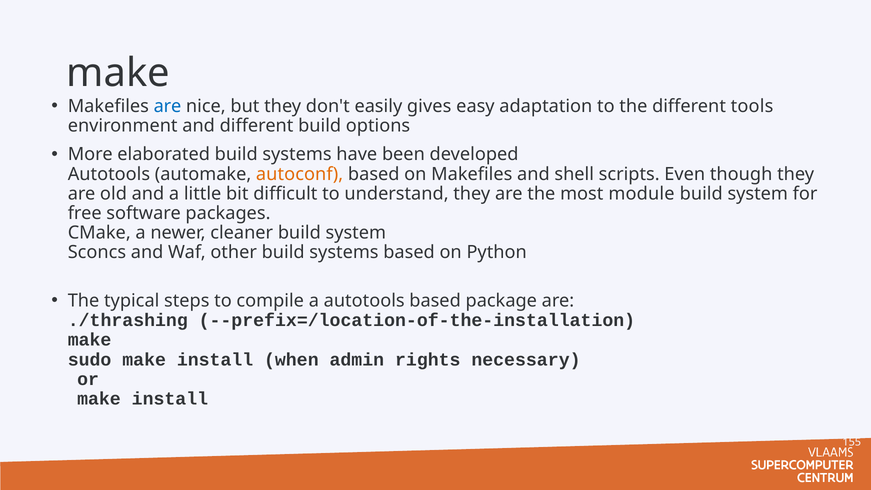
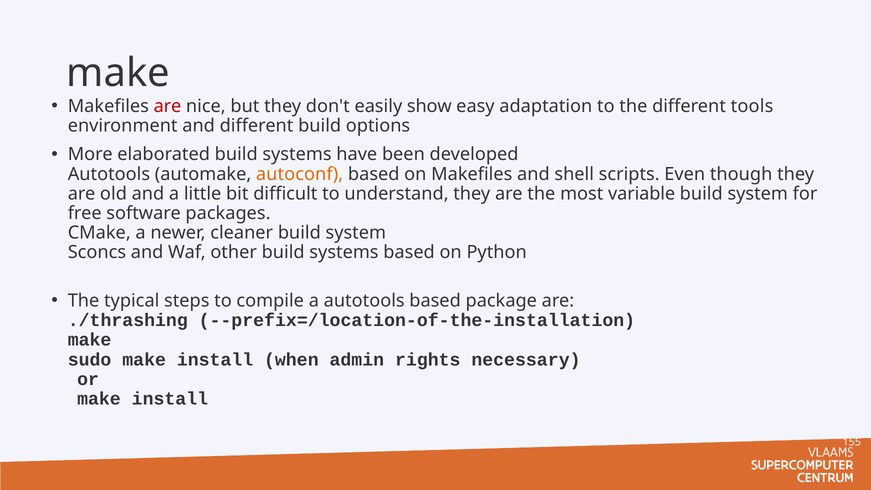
are colour: blue -> red (168, 106)
gives: gives -> show (429, 106)
module: module -> variable (642, 194)
